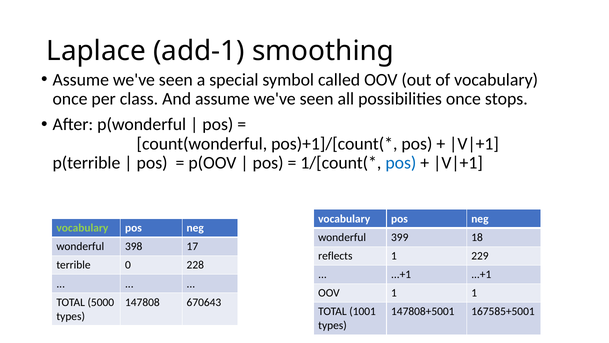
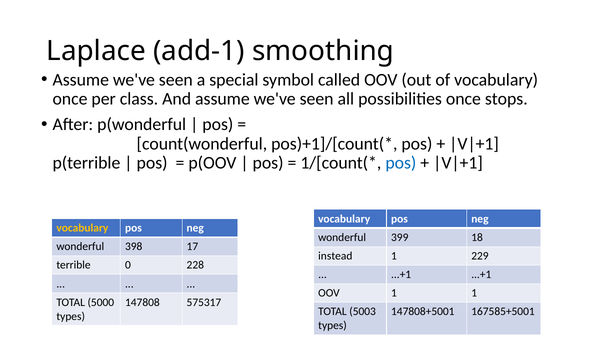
vocabulary colour: light green -> yellow (82, 228)
reflects: reflects -> instead (335, 256)
670643: 670643 -> 575317 (204, 302)
1001: 1001 -> 5003 (363, 311)
